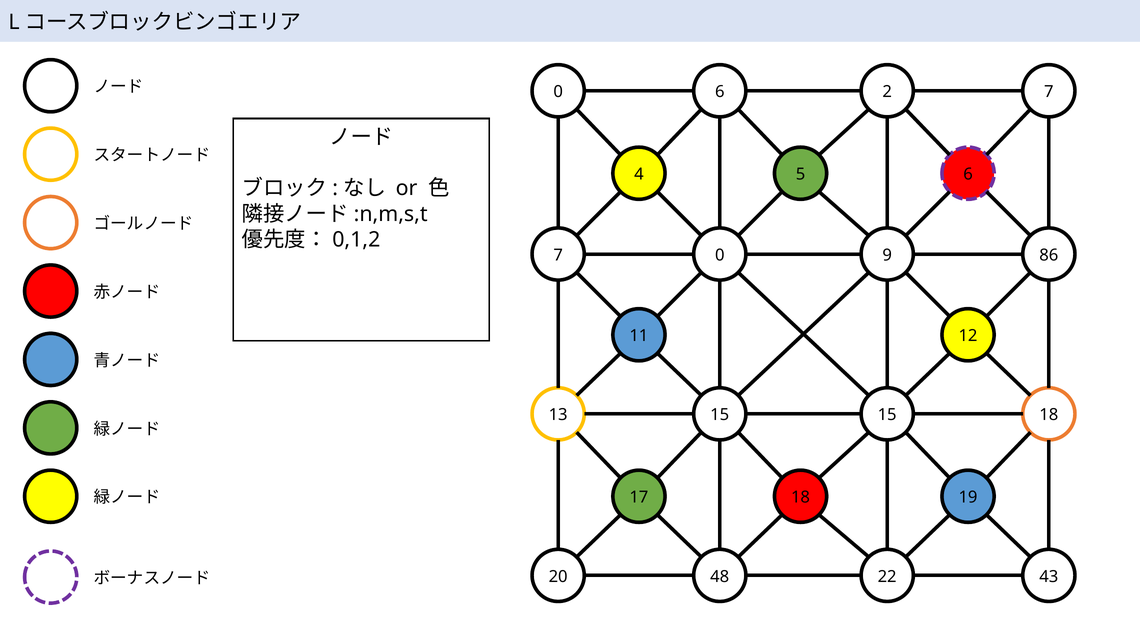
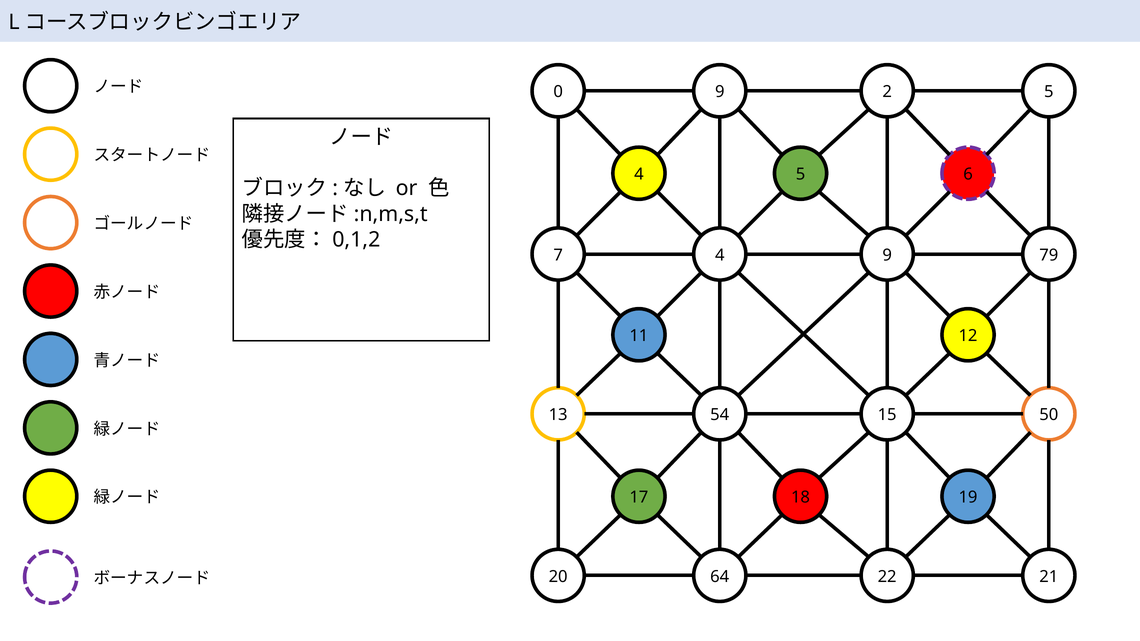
0 6: 6 -> 9 (720, 92)
2 7: 7 -> 5 (1049, 92)
7 0: 0 -> 4 (720, 255)
86: 86 -> 79 (1049, 255)
13 15: 15 -> 54 (720, 415)
15 18: 18 -> 50 (1049, 415)
48: 48 -> 64 (720, 577)
43: 43 -> 21 (1049, 577)
